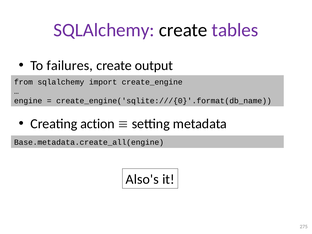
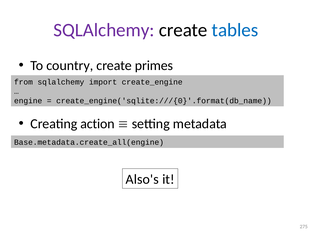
tables colour: purple -> blue (235, 30)
failures: failures -> country (70, 65)
output: output -> primes (154, 65)
